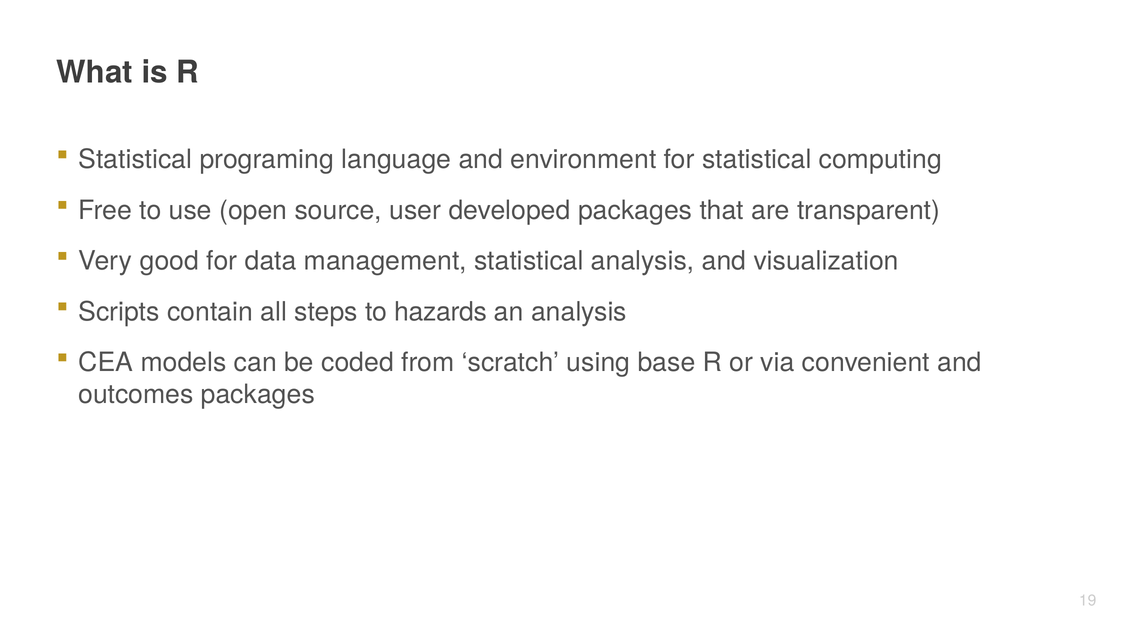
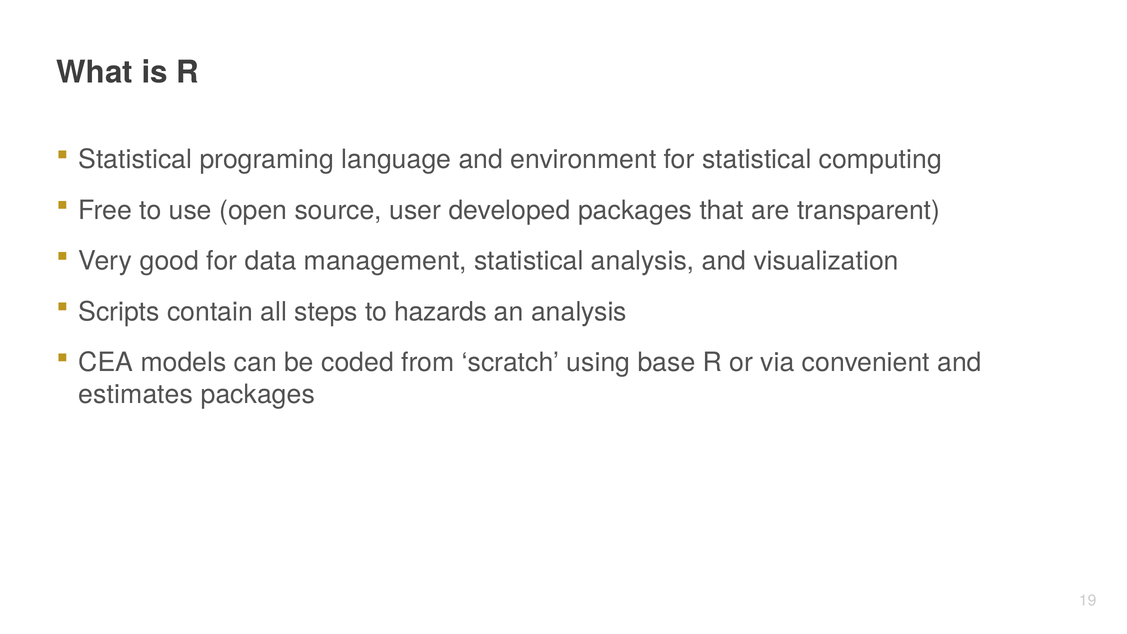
outcomes: outcomes -> estimates (136, 394)
